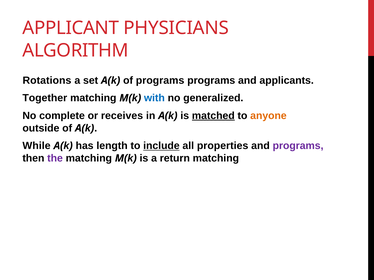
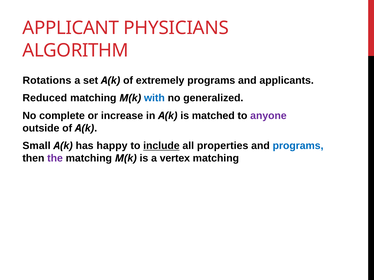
of programs: programs -> extremely (160, 81)
Together: Together -> Reduced (45, 98)
receives: receives -> increase (122, 116)
matched underline: present -> none (213, 116)
anyone colour: orange -> purple (268, 116)
While: While -> Small (37, 146)
length: length -> happy (112, 146)
programs colour: purple -> blue (298, 146)
return: return -> vertex (175, 158)
